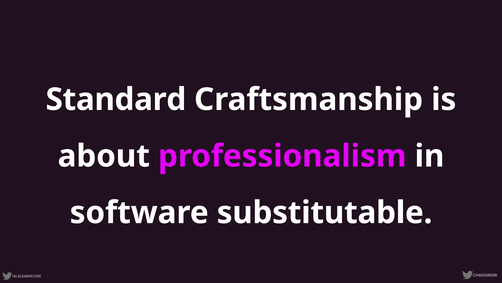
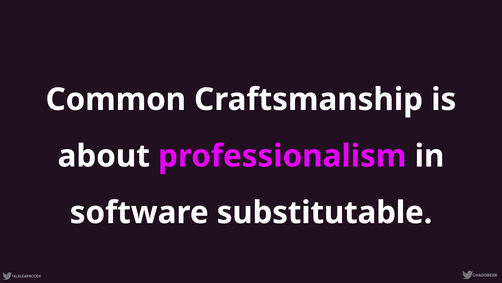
Standard: Standard -> Common (116, 99)
